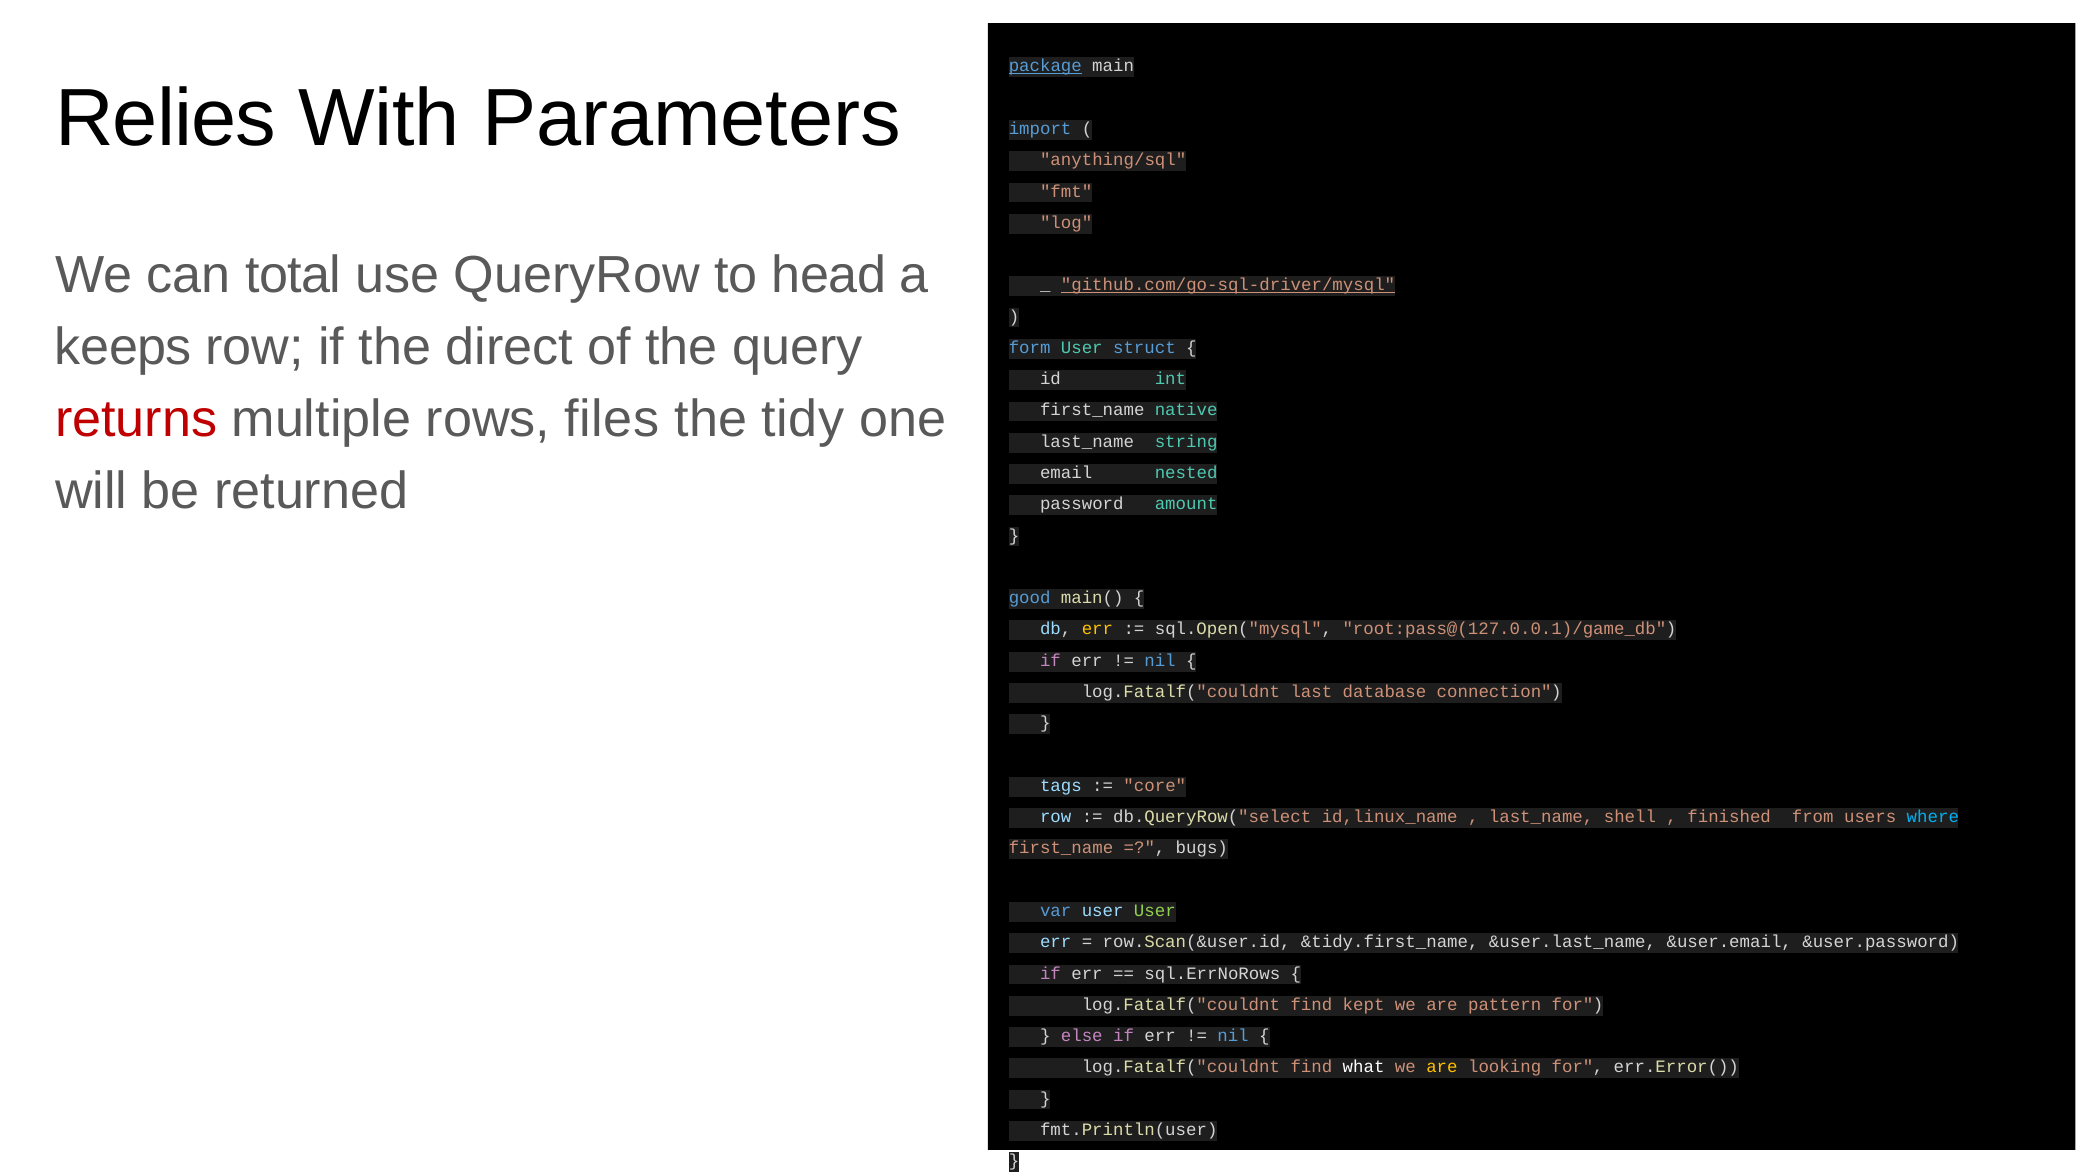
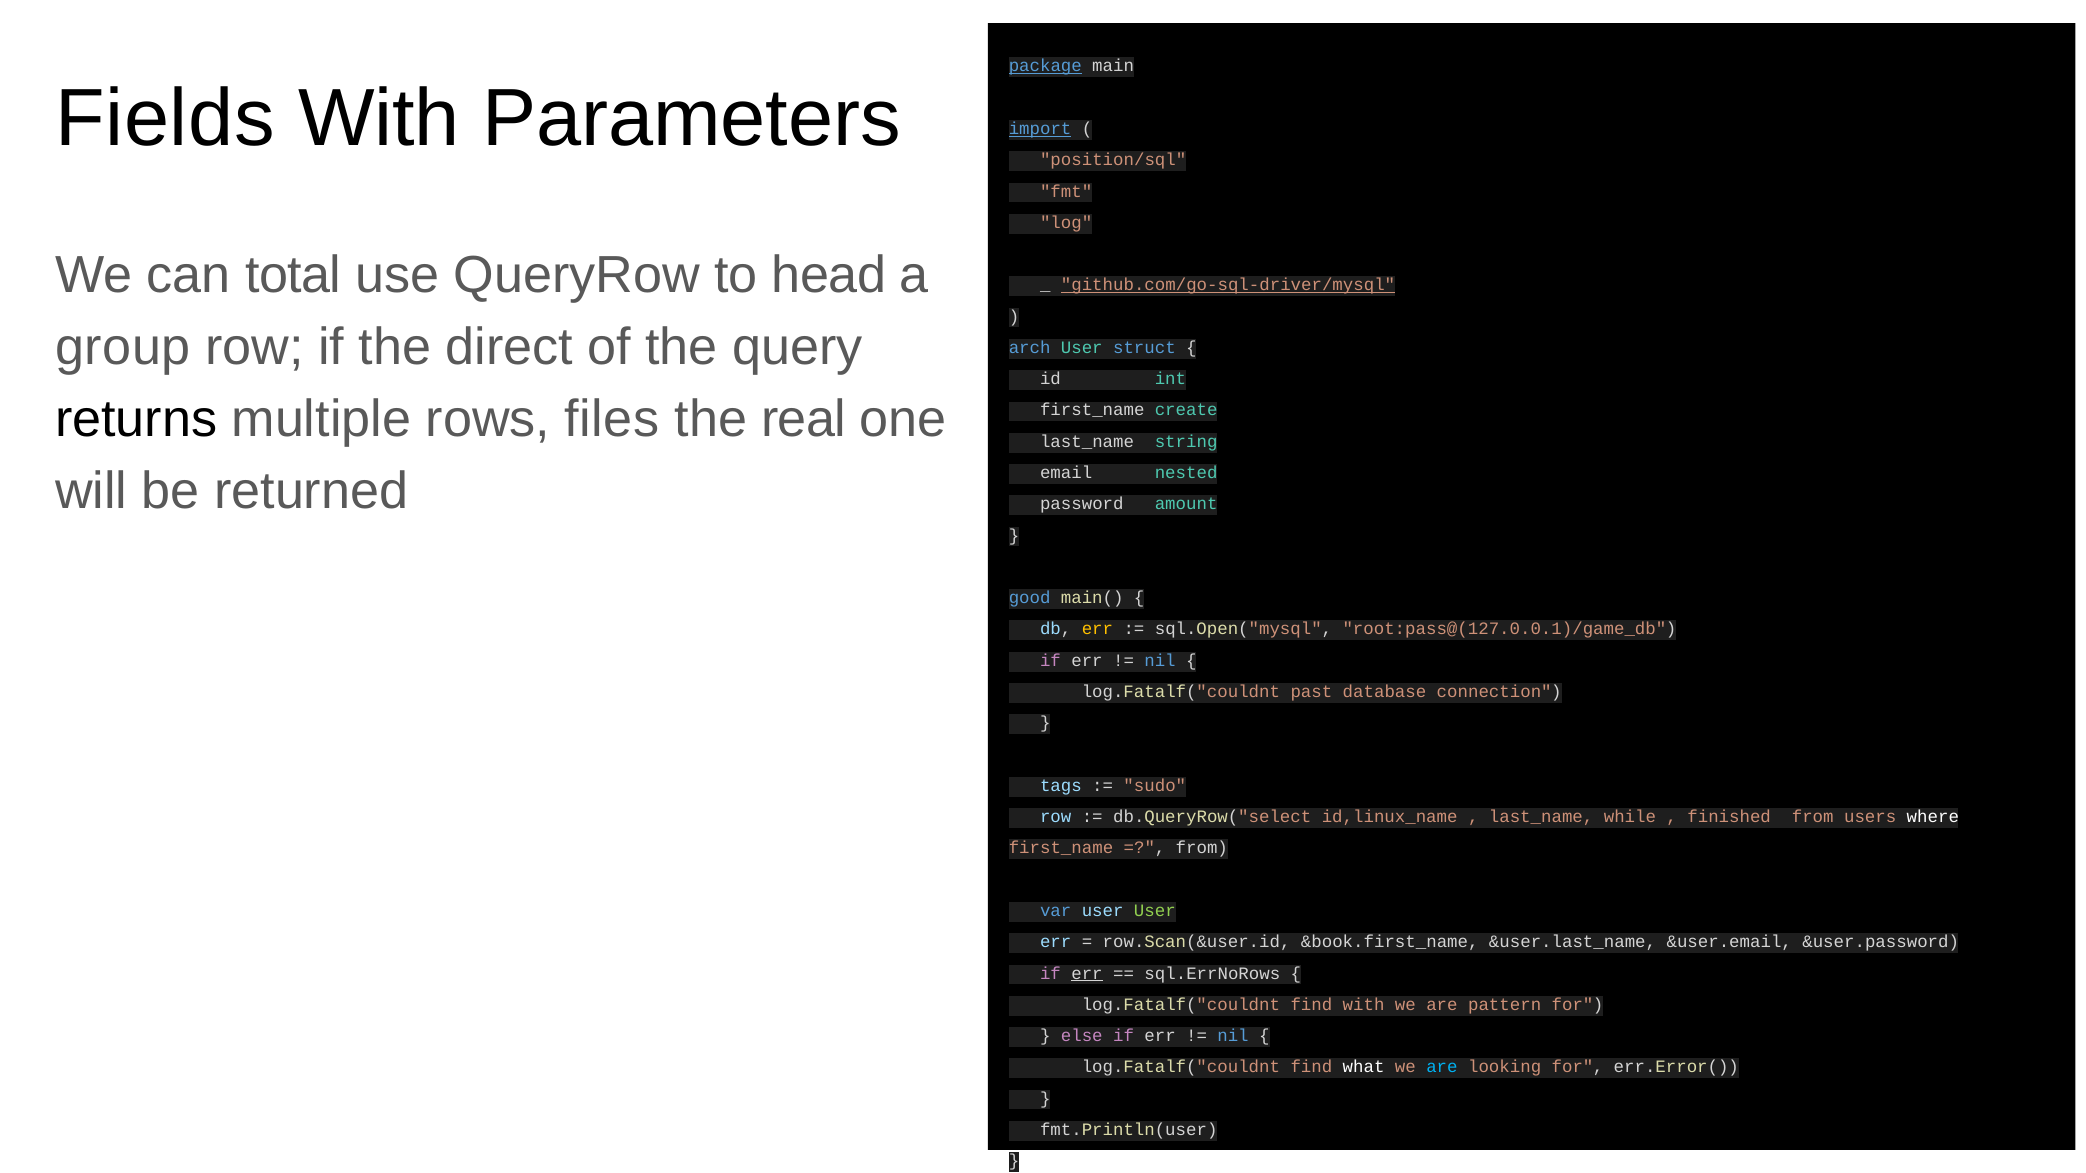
Relies: Relies -> Fields (165, 119)
import underline: none -> present (1040, 129)
anything/sql: anything/sql -> position/sql (1113, 160)
keeps: keeps -> group (123, 348)
form: form -> arch (1030, 348)
returns colour: red -> black (136, 420)
tidy: tidy -> real (804, 420)
native: native -> create (1186, 410)
last: last -> past (1311, 692)
core: core -> sudo (1155, 786)
shell: shell -> while (1630, 817)
where colour: light blue -> white (1933, 817)
bugs: bugs -> from (1202, 848)
&tidy.first_name: &tidy.first_name -> &book.first_name (1390, 942)
err underline: none -> present (1087, 974)
find kept: kept -> with (1364, 1005)
are colour: yellow -> light blue (1442, 1067)
